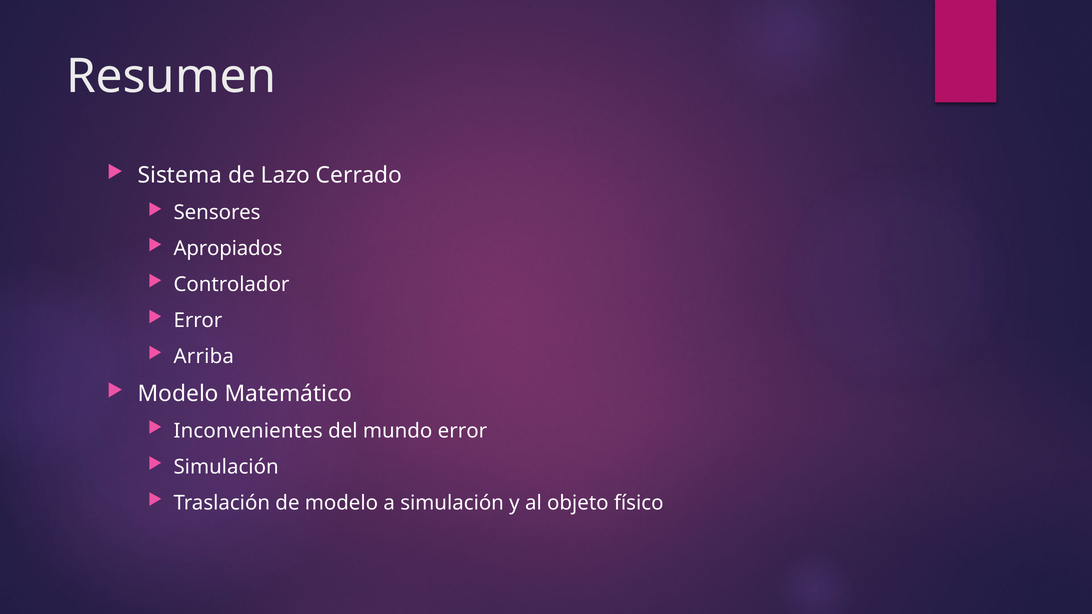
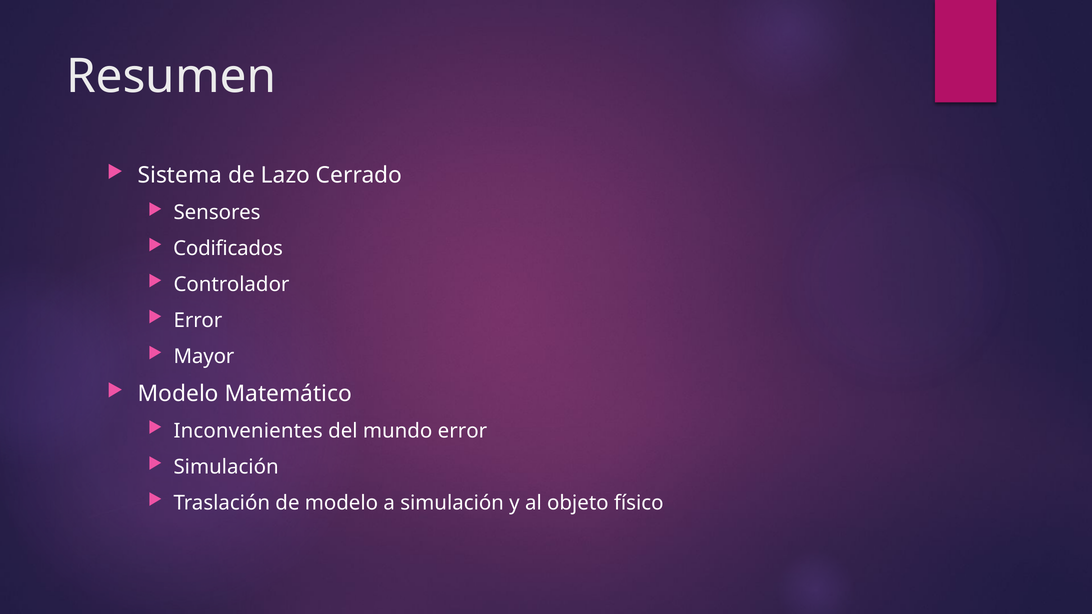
Apropiados: Apropiados -> Codificados (228, 249)
Arriba: Arriba -> Mayor (204, 357)
